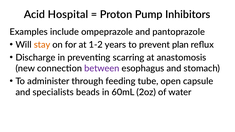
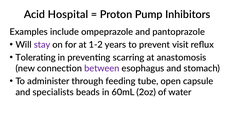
stay colour: orange -> purple (42, 45)
plan: plan -> visit (180, 45)
Discharge: Discharge -> Tolerating (36, 58)
